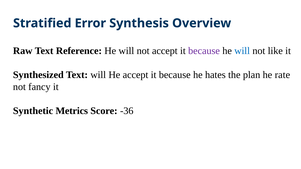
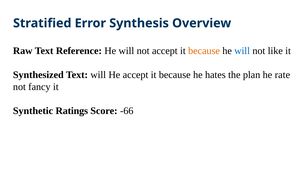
because colour: purple -> orange (204, 51)
Metrics: Metrics -> Ratings (72, 111)
-36: -36 -> -66 (127, 111)
